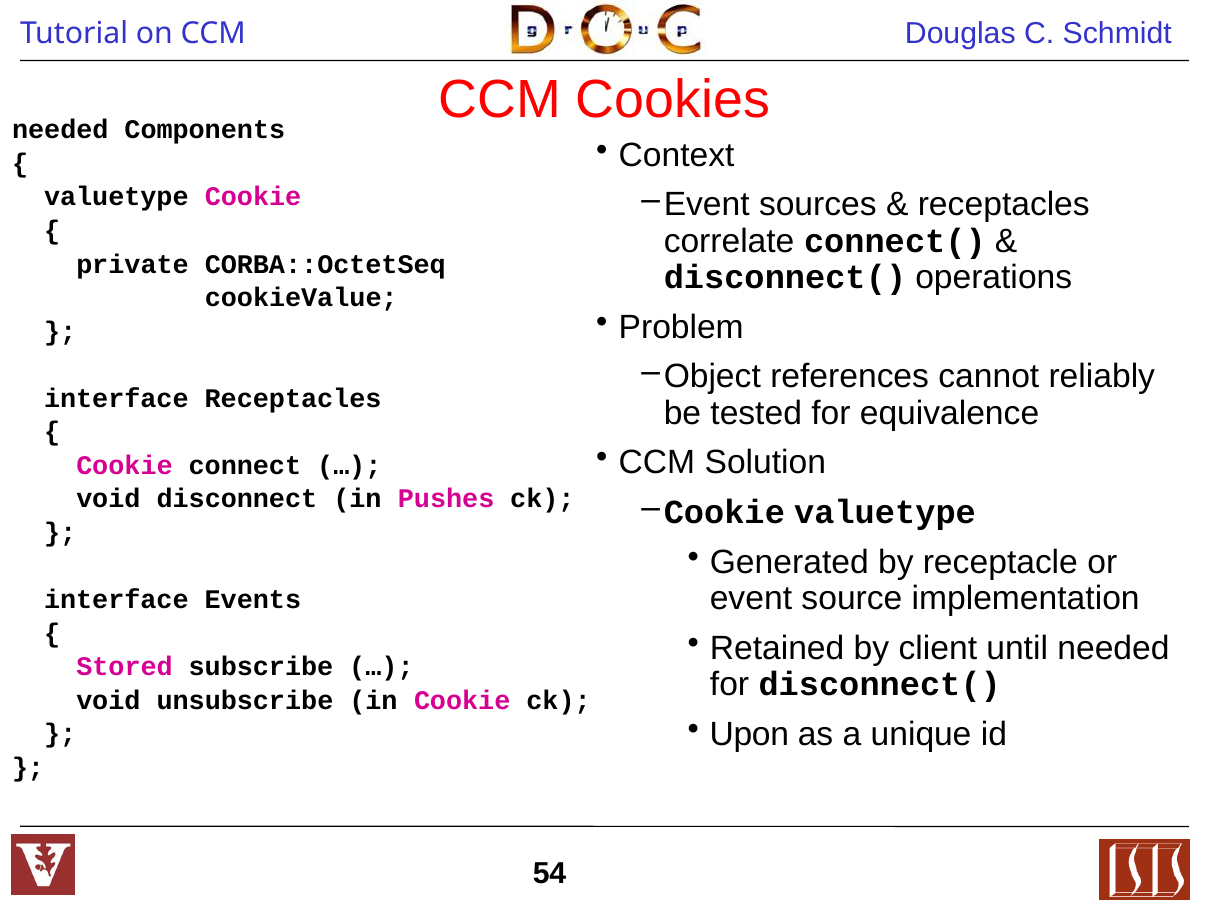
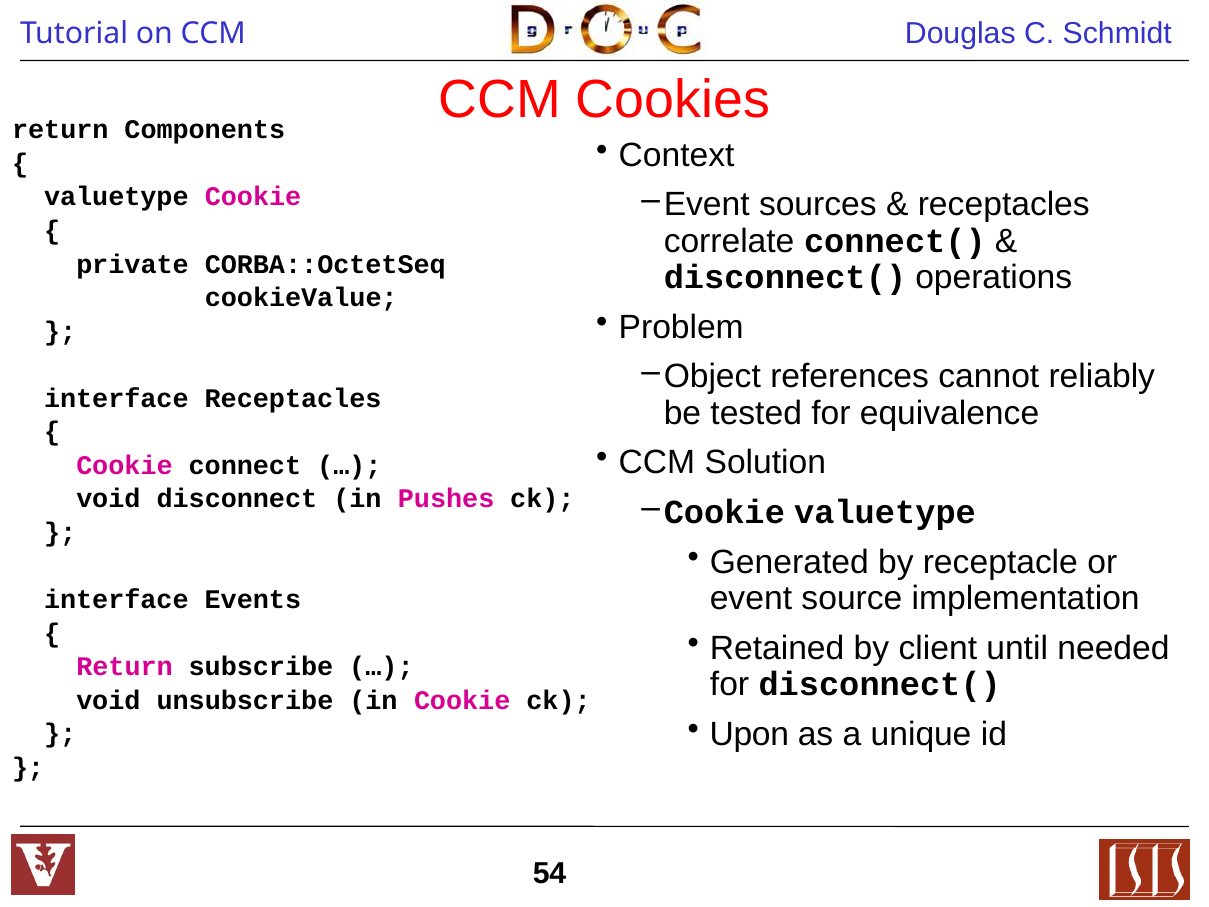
needed: needed -> return (60, 130)
Stored: Stored -> Return (125, 667)
